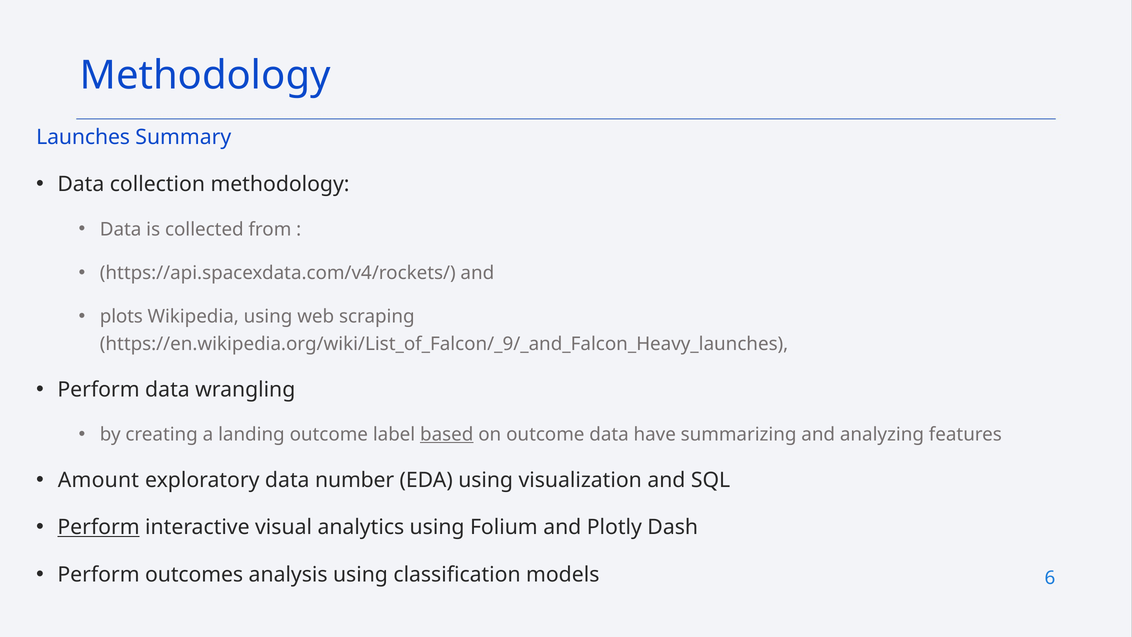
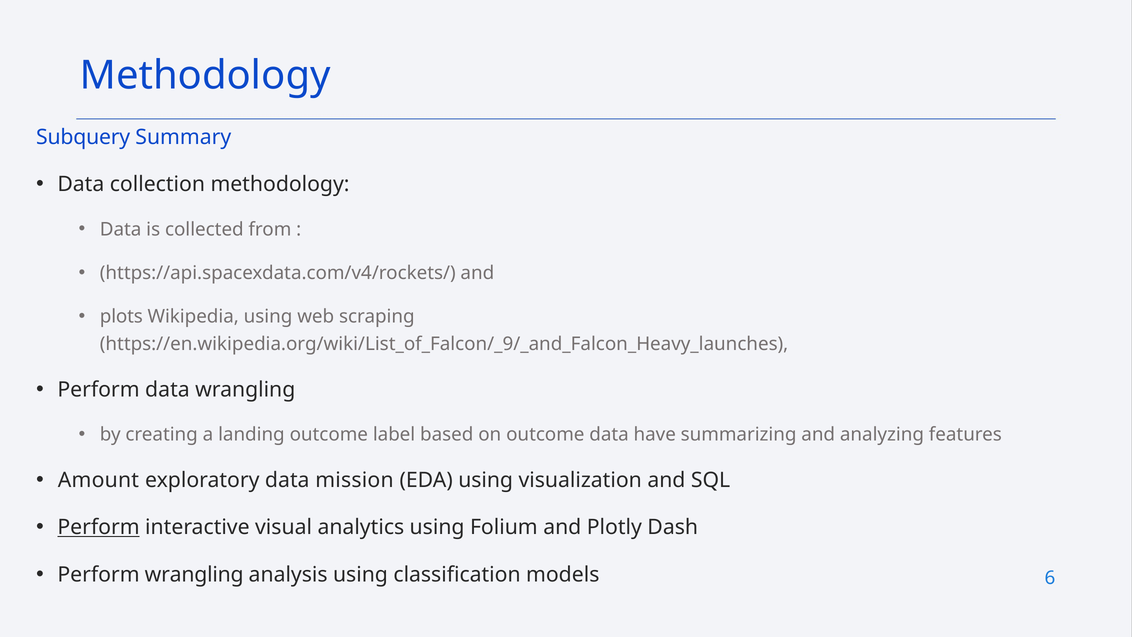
Launches: Launches -> Subquery (83, 137)
based underline: present -> none (447, 434)
number: number -> mission (354, 480)
Perform outcomes: outcomes -> wrangling (194, 574)
